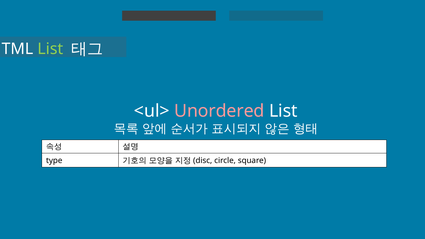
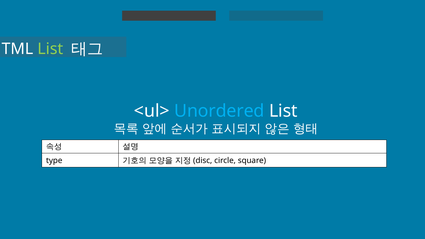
Unordered colour: pink -> light blue (219, 111)
